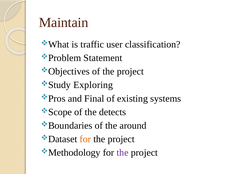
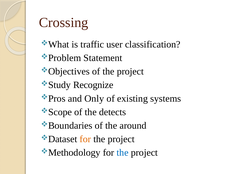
Maintain: Maintain -> Crossing (64, 23)
Exploring: Exploring -> Recognize (93, 85)
Final: Final -> Only (94, 99)
the colour: purple -> blue (123, 153)
